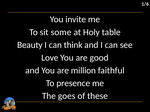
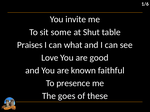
Holy: Holy -> Shut (91, 32)
Beauty: Beauty -> Praises (30, 45)
think: think -> what (73, 45)
million: million -> known (83, 71)
